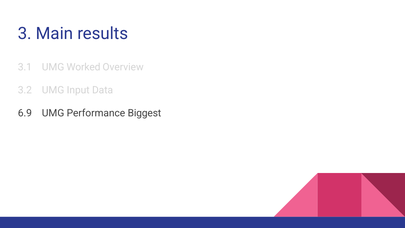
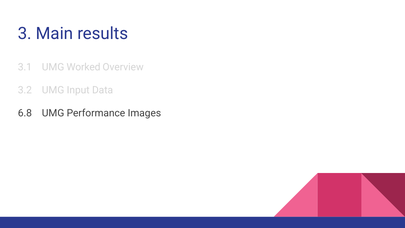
6.9: 6.9 -> 6.8 (25, 113)
Biggest: Biggest -> Images (144, 113)
